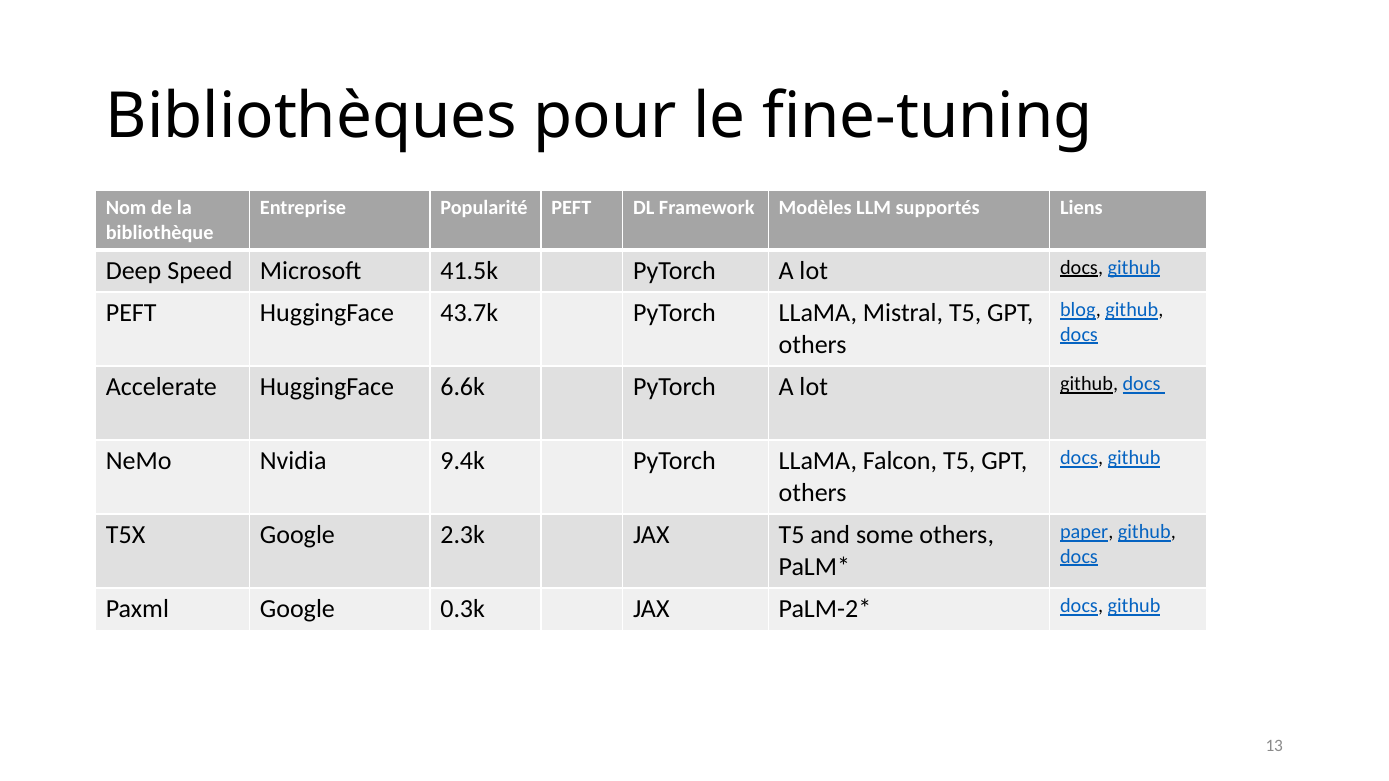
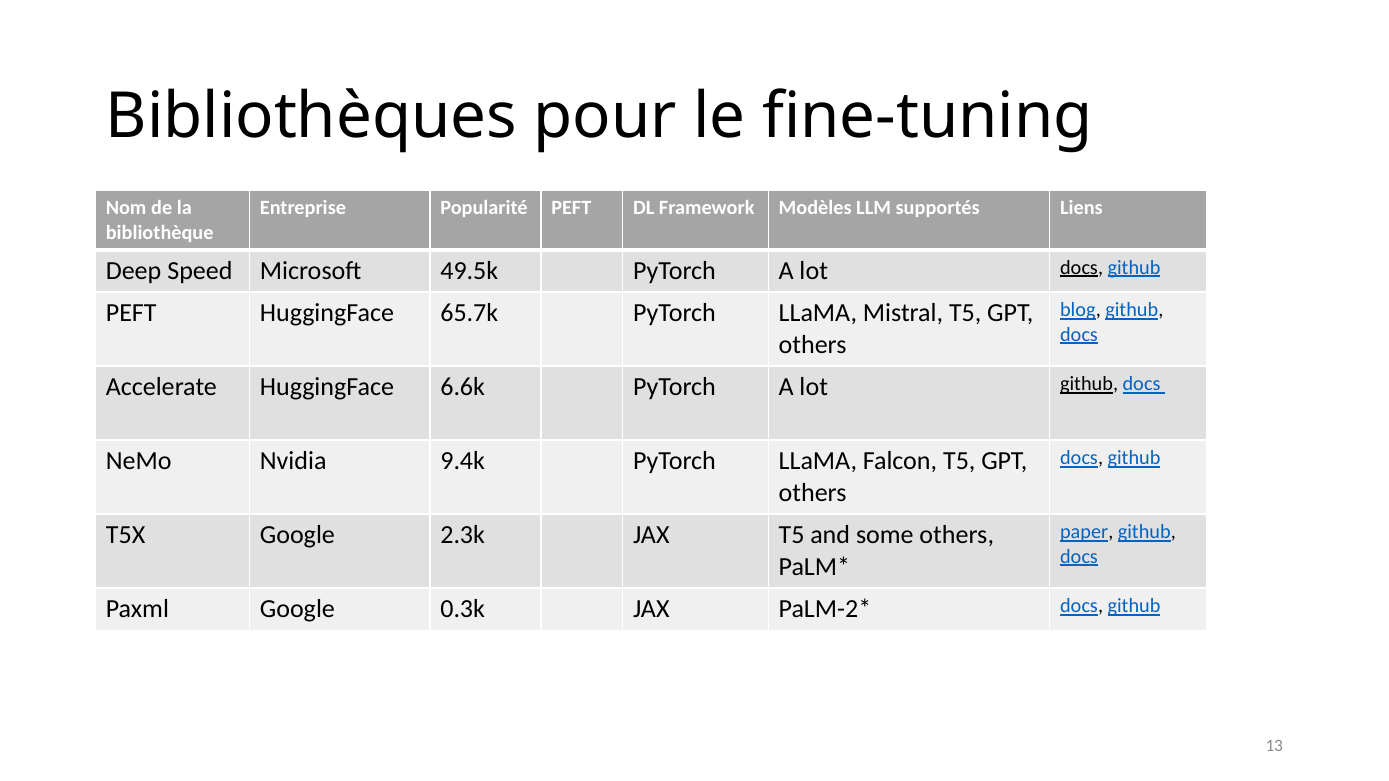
41.5k: 41.5k -> 49.5k (469, 271)
43.7k: 43.7k -> 65.7k (469, 313)
